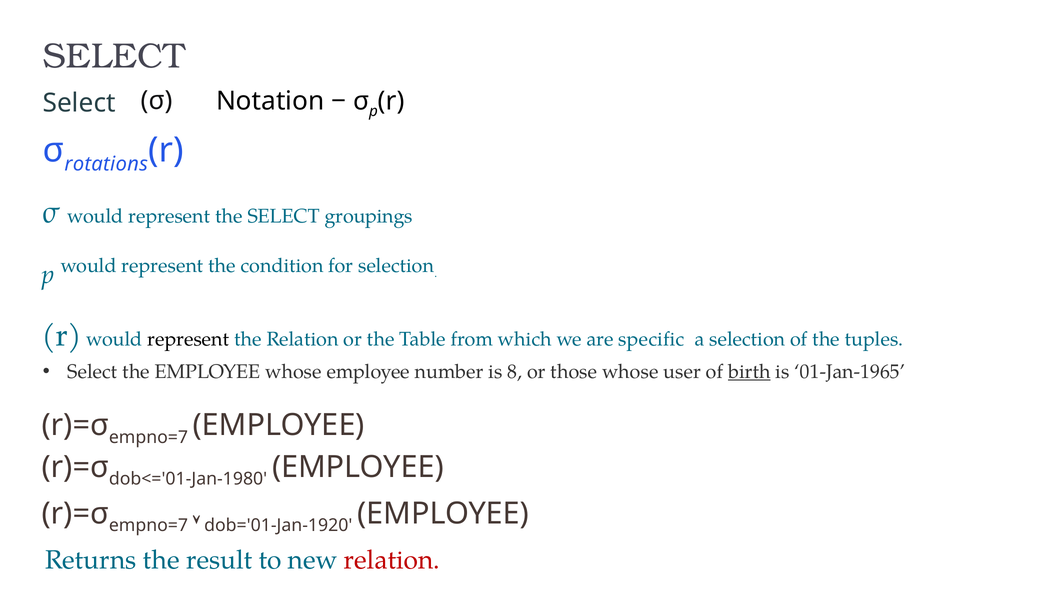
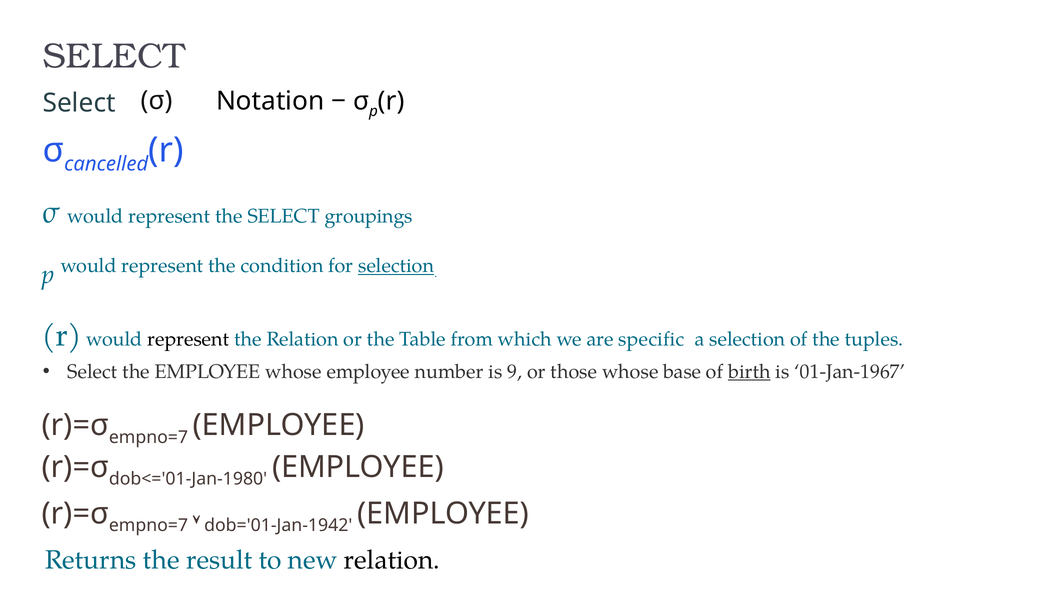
rotations: rotations -> cancelled (106, 164)
selection underline: none -> present (396, 266)
8: 8 -> 9 (515, 371)
user: user -> base (682, 371)
01-Jan-1965: 01-Jan-1965 -> 01-Jan-1967 (850, 371)
dob='01-Jan-1920: dob='01-Jan-1920 -> dob='01-Jan-1942 (278, 525)
relation colour: red -> black (392, 560)
